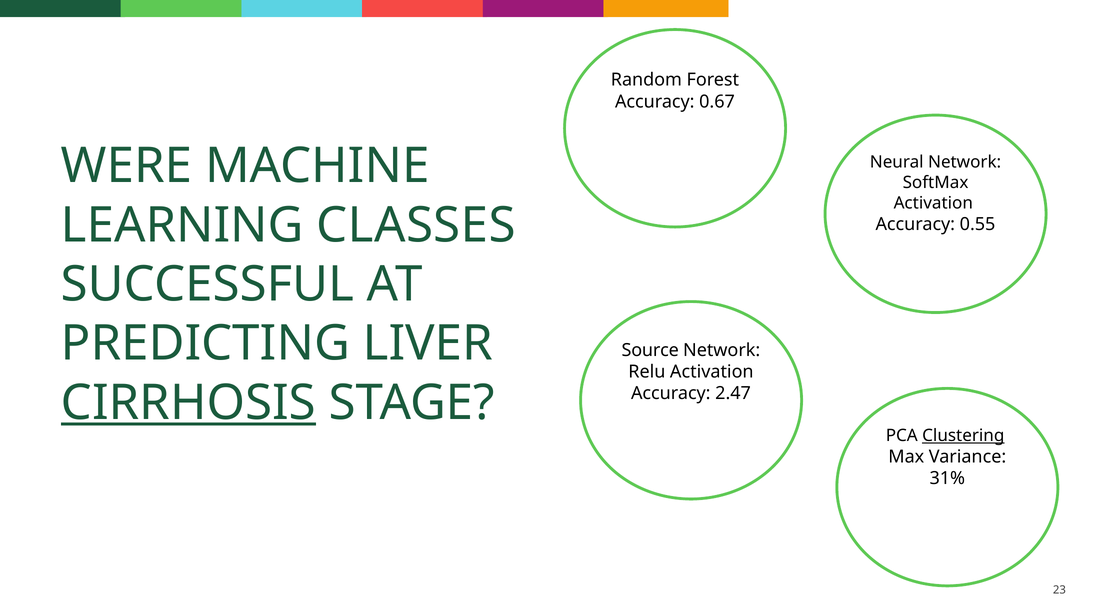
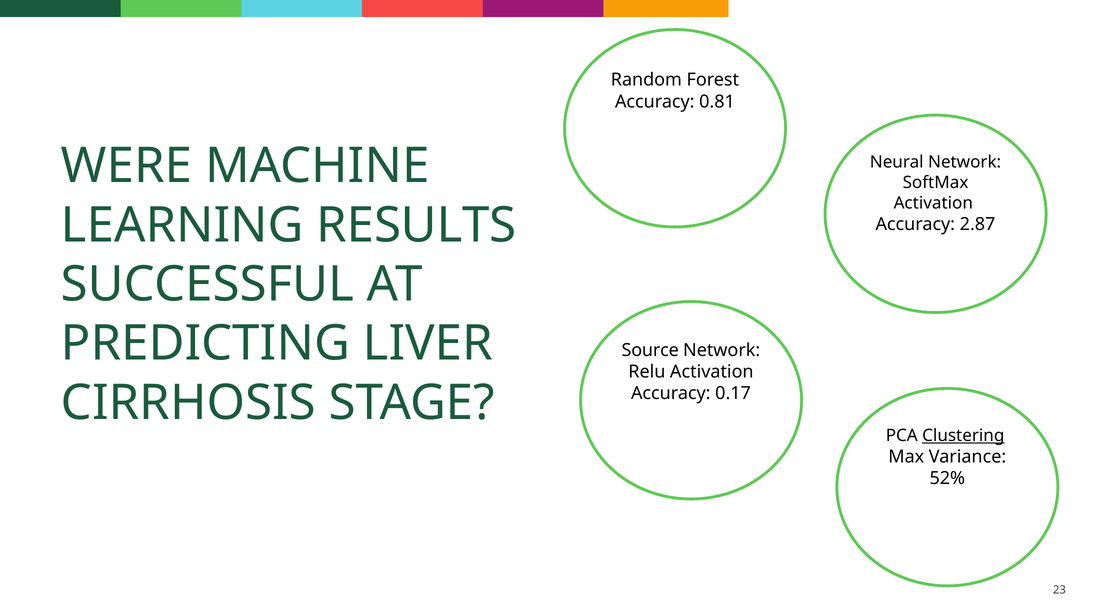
0.67: 0.67 -> 0.81 (717, 102)
CLASSES: CLASSES -> RESULTS (416, 225)
0.55: 0.55 -> 2.87 (978, 224)
2.47: 2.47 -> 0.17 (733, 393)
CIRRHOSIS underline: present -> none (188, 403)
31%: 31% -> 52% (947, 478)
